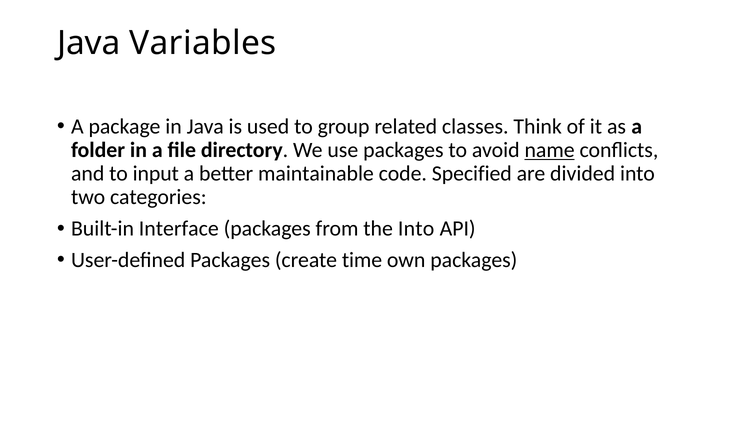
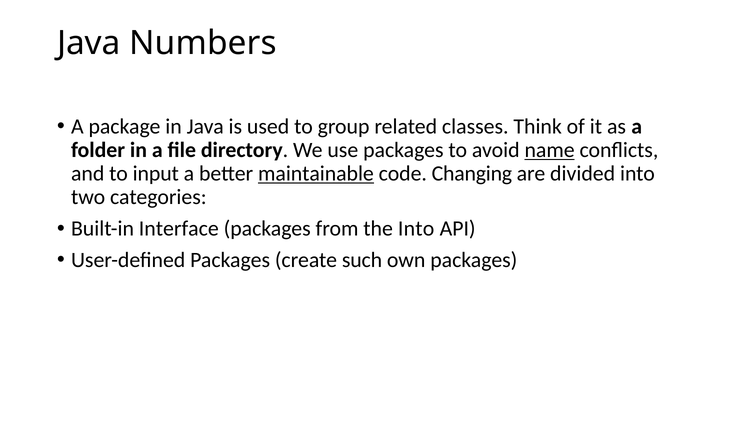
Variables: Variables -> Numbers (203, 43)
maintainable underline: none -> present (316, 174)
Specified: Specified -> Changing (472, 174)
time: time -> such (362, 260)
